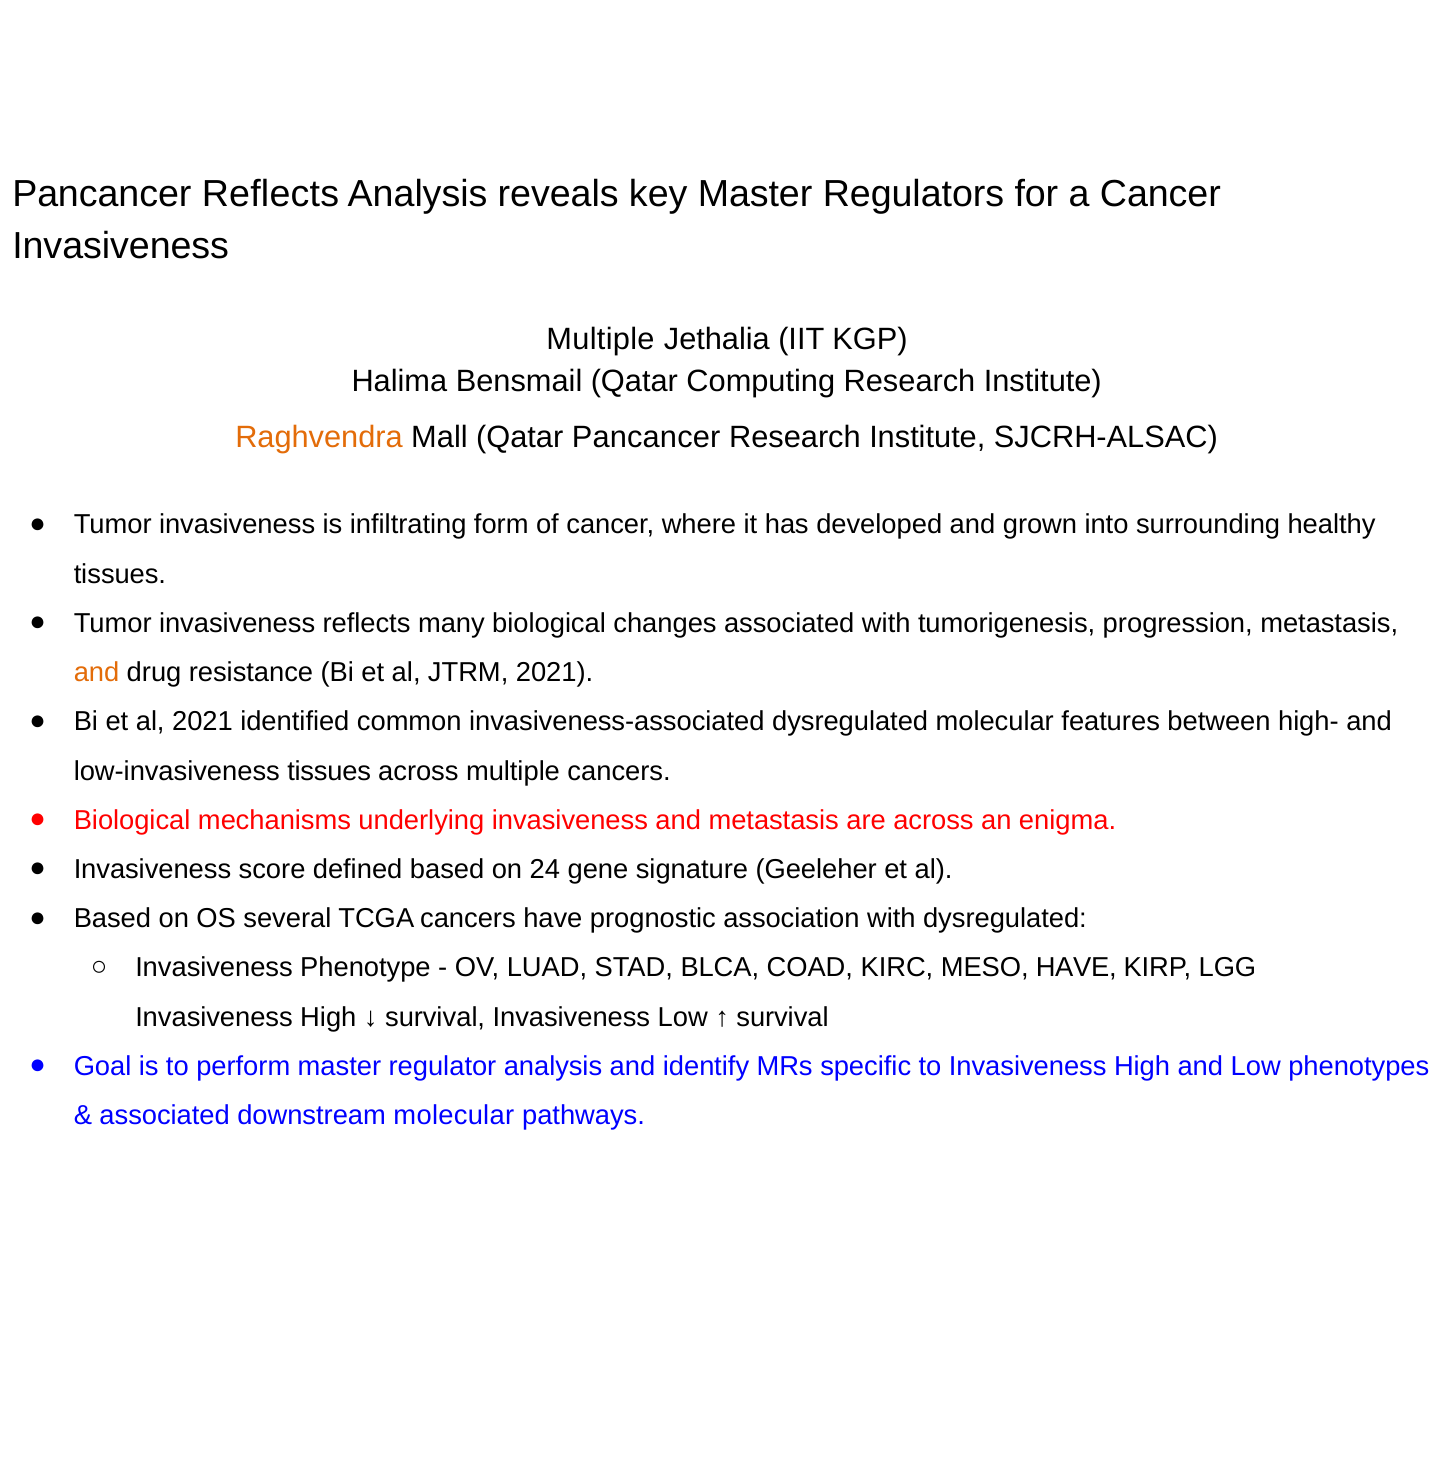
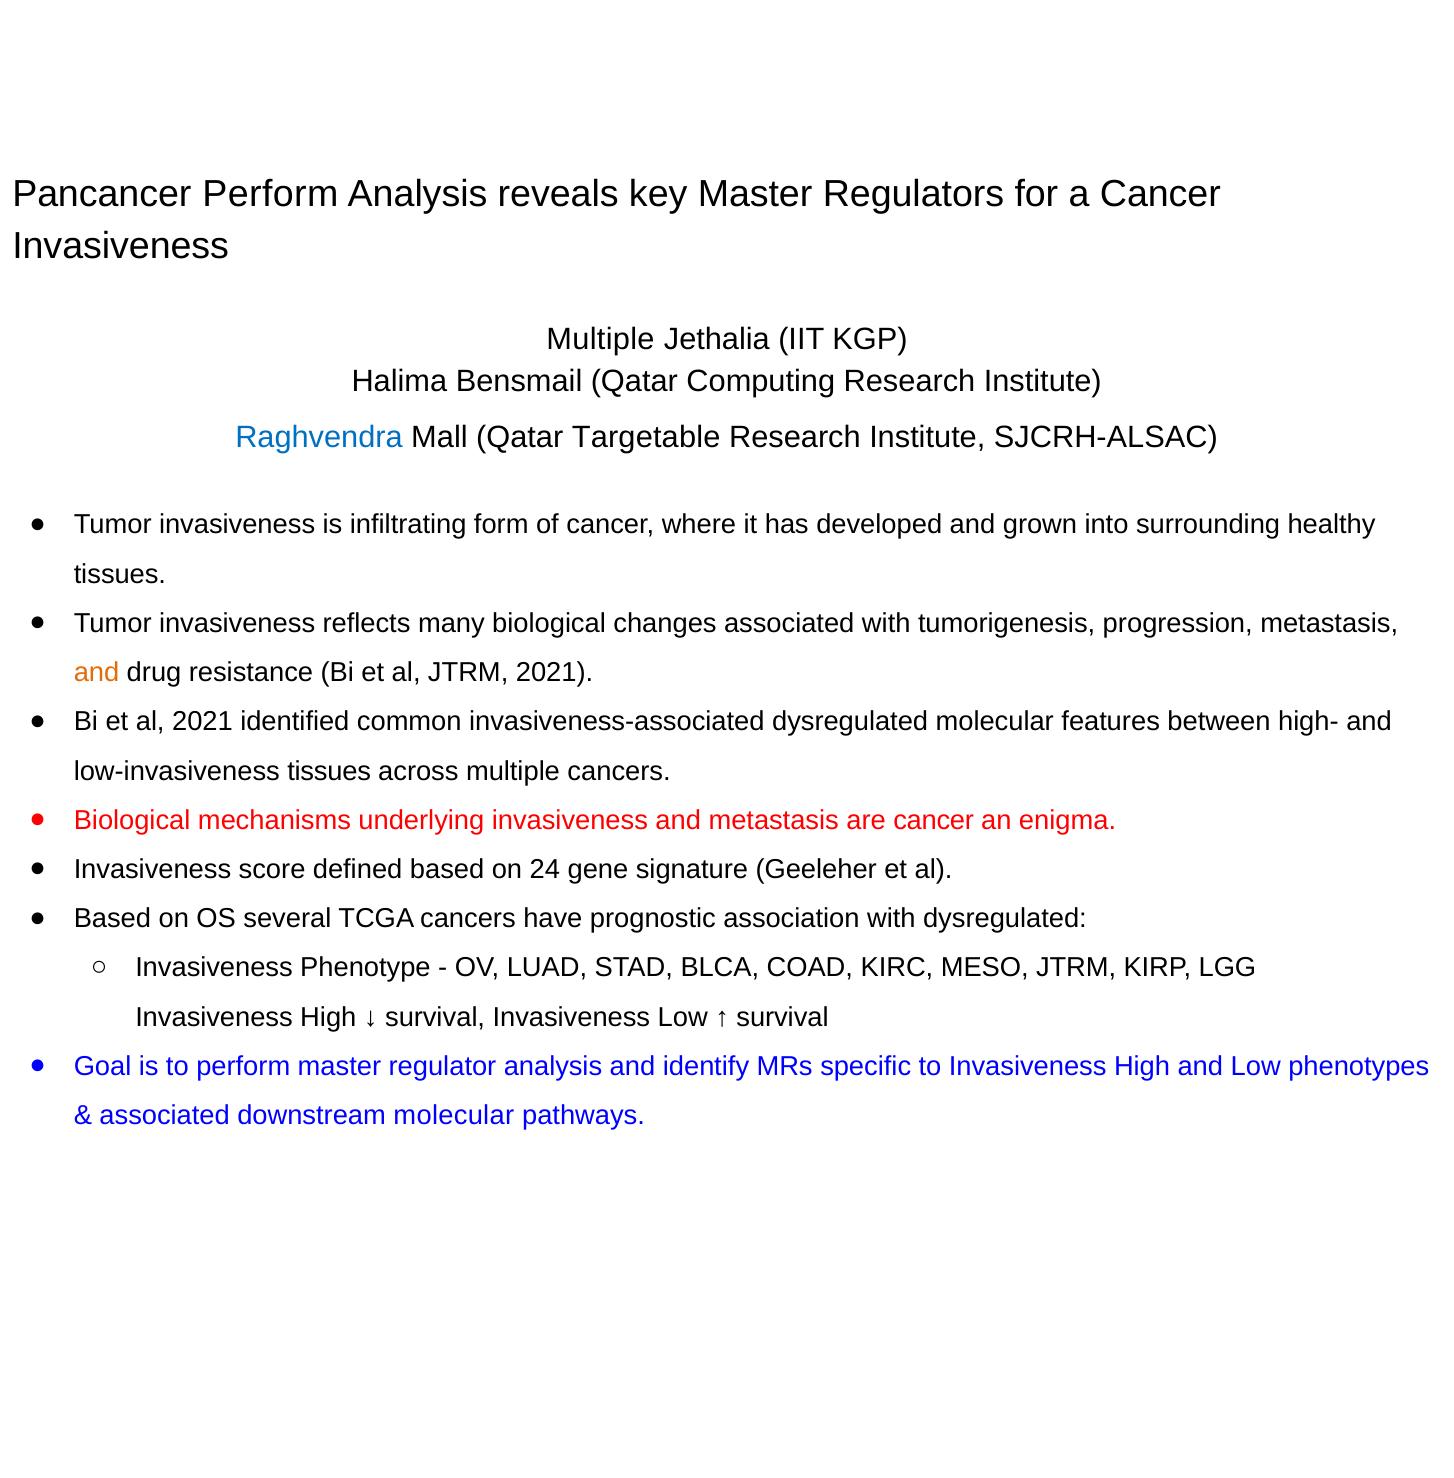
Pancancer Reflects: Reflects -> Perform (270, 194)
Raghvendra colour: orange -> blue (319, 437)
Qatar Pancancer: Pancancer -> Targetable (646, 437)
are across: across -> cancer (934, 820)
MESO HAVE: HAVE -> JTRM (1076, 967)
